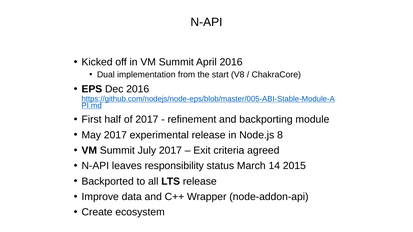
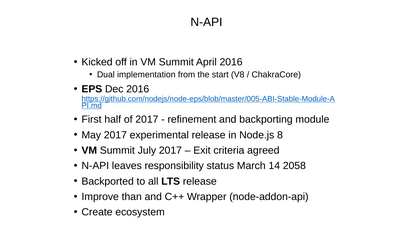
2015: 2015 -> 2058 (294, 166)
data: data -> than (132, 197)
